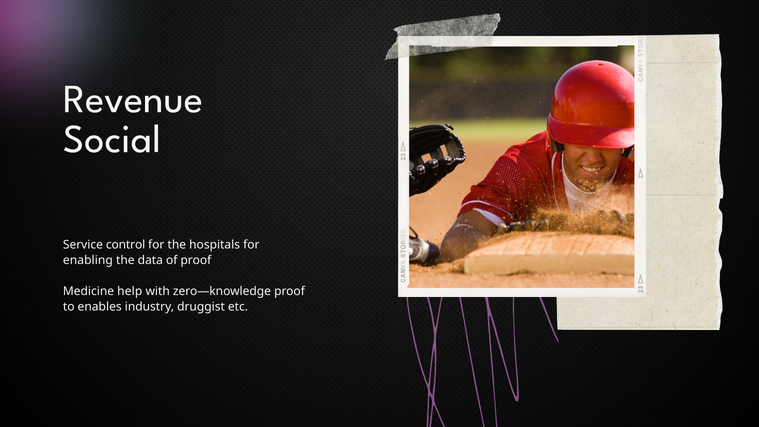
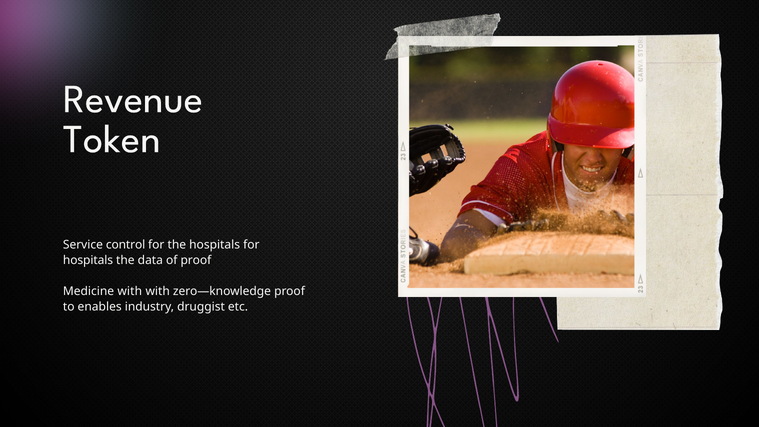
Social: Social -> Token (112, 139)
enabling: enabling -> hospitals (88, 260)
Medicine help: help -> with (130, 291)
